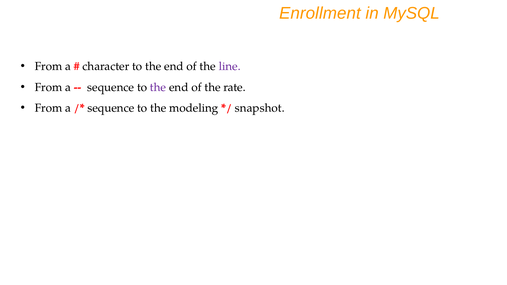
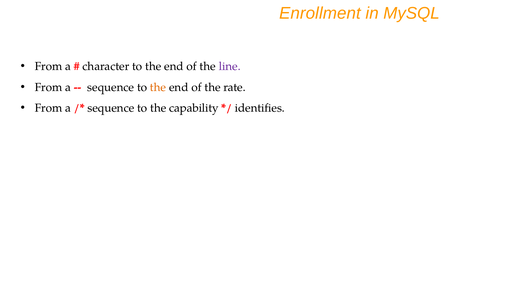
the colour: purple -> orange (158, 87)
modeling: modeling -> capability (194, 108)
snapshot: snapshot -> identifies (260, 108)
